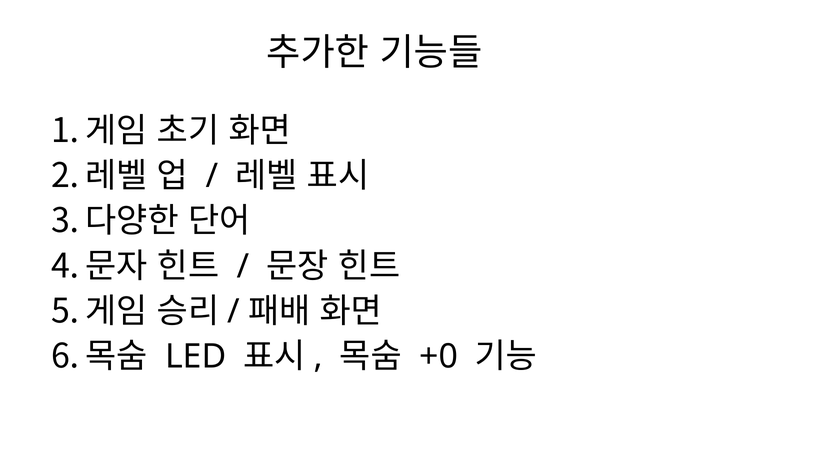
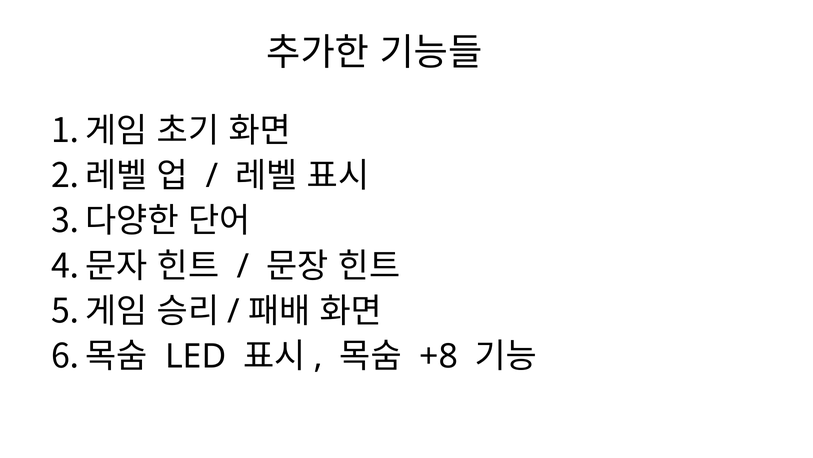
+0: +0 -> +8 (439, 356)
